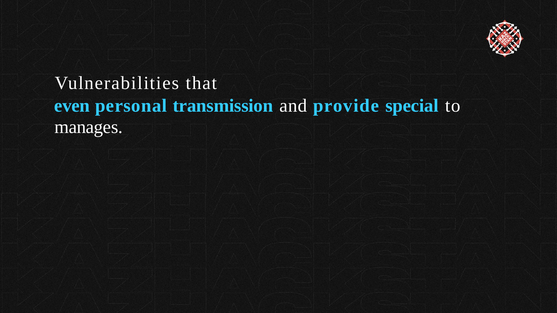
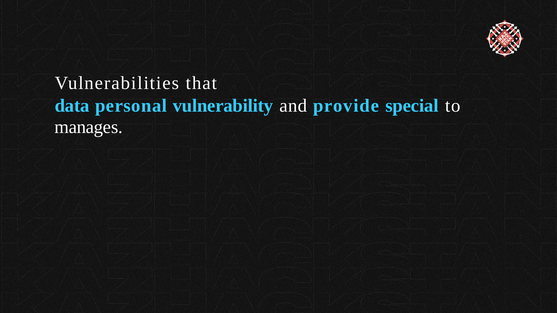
even: even -> data (72, 106)
transmission: transmission -> vulnerability (223, 106)
